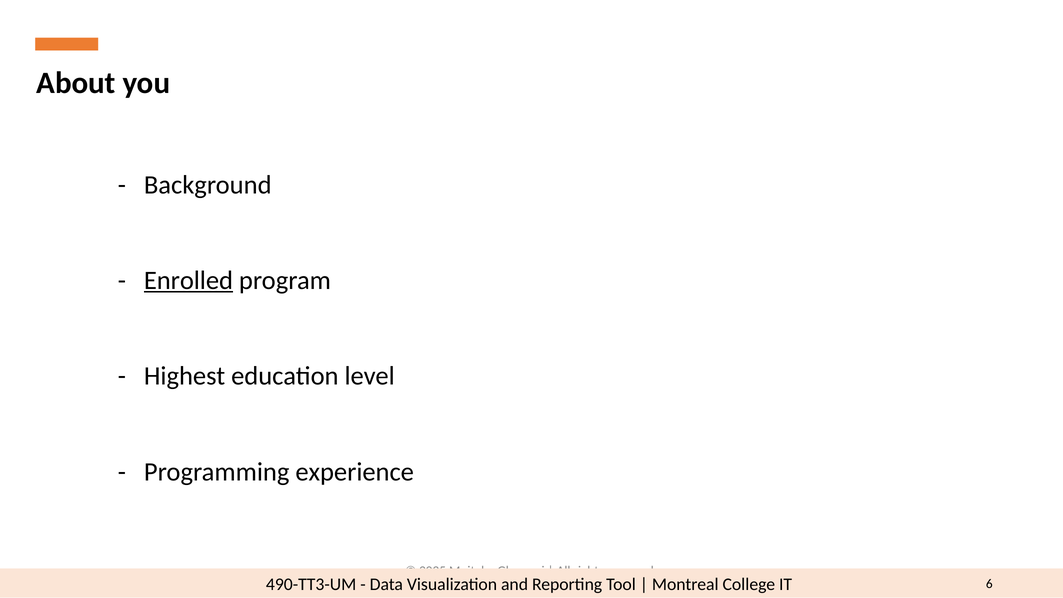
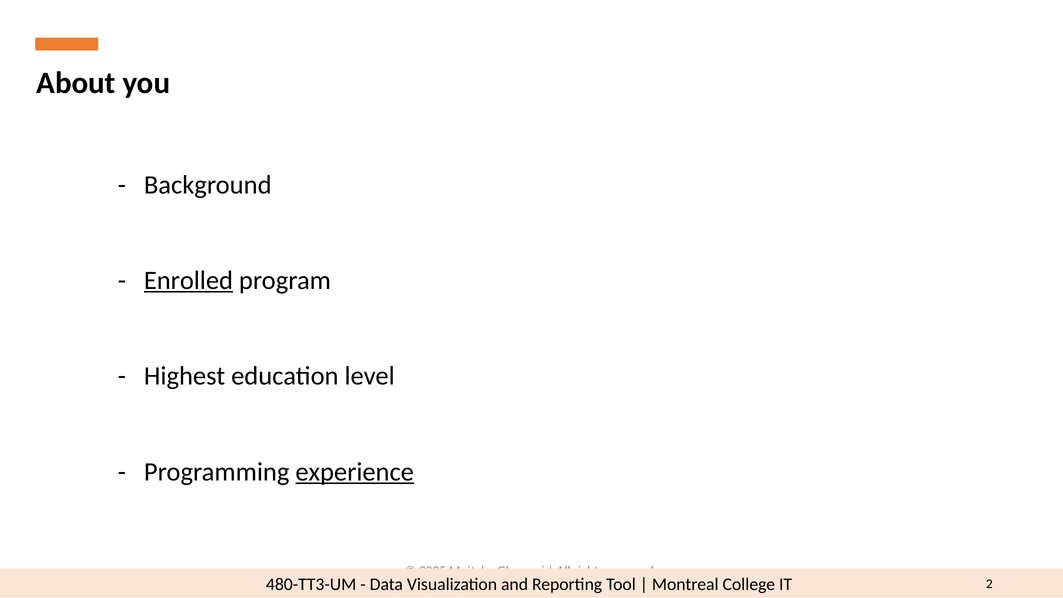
experience underline: none -> present (355, 472)
490-TT3-UM: 490-TT3-UM -> 480-TT3-UM (311, 584)
6: 6 -> 2 (989, 584)
